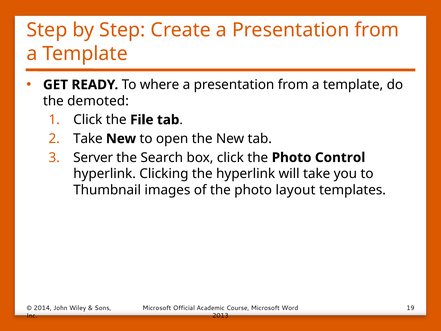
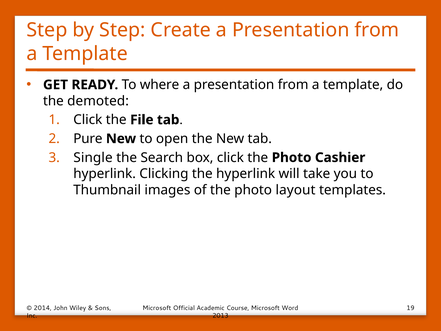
Take: Take -> Pure (88, 139)
Server: Server -> Single (93, 157)
Control: Control -> Cashier (340, 157)
